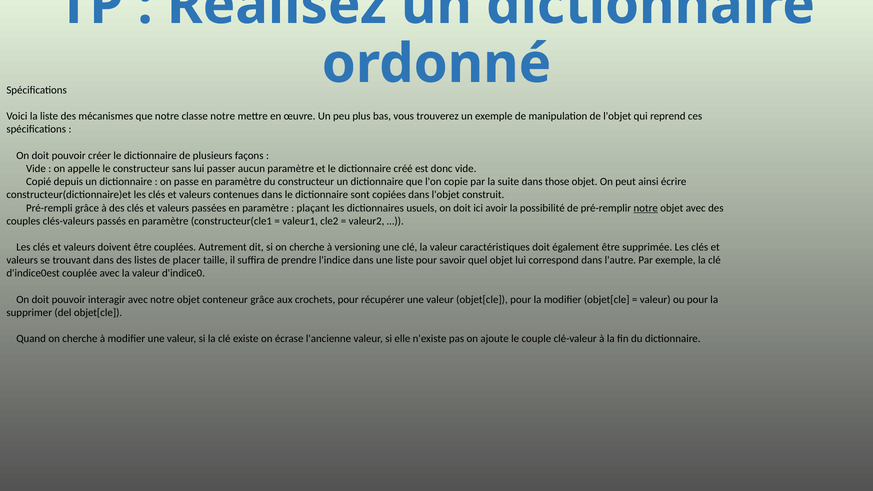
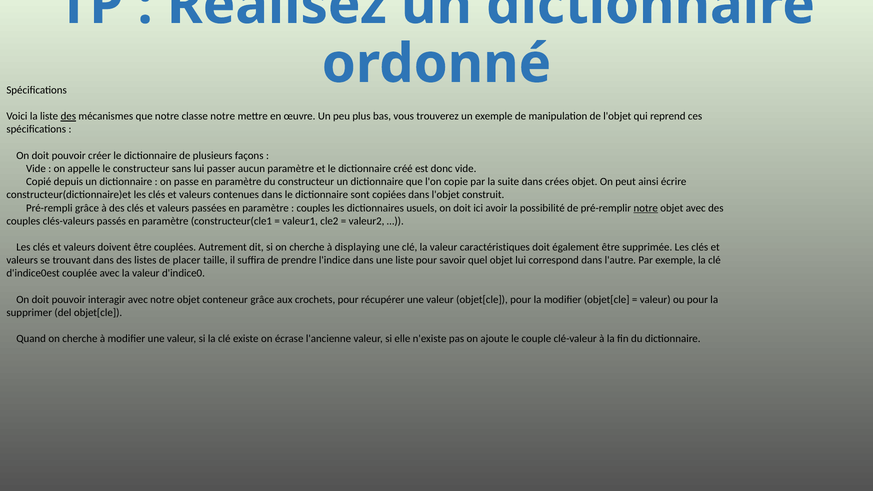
des underline: none -> present (68, 116)
those: those -> crées (557, 182)
plaçant: plaçant -> couples (313, 208)
versioning: versioning -> displaying (357, 247)
